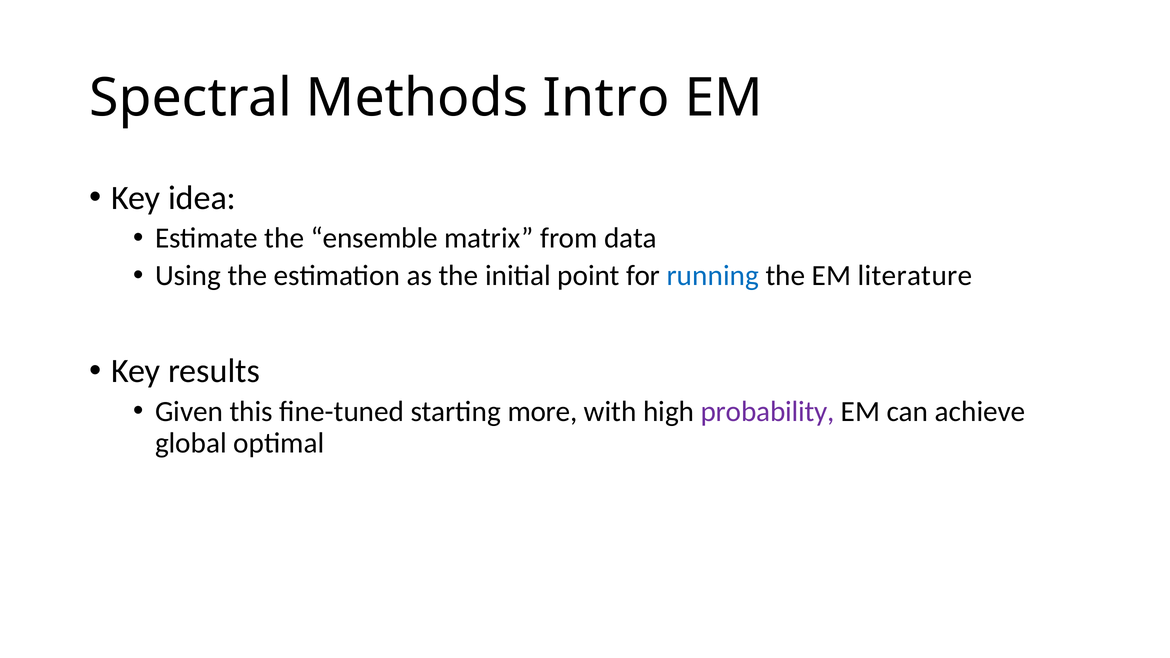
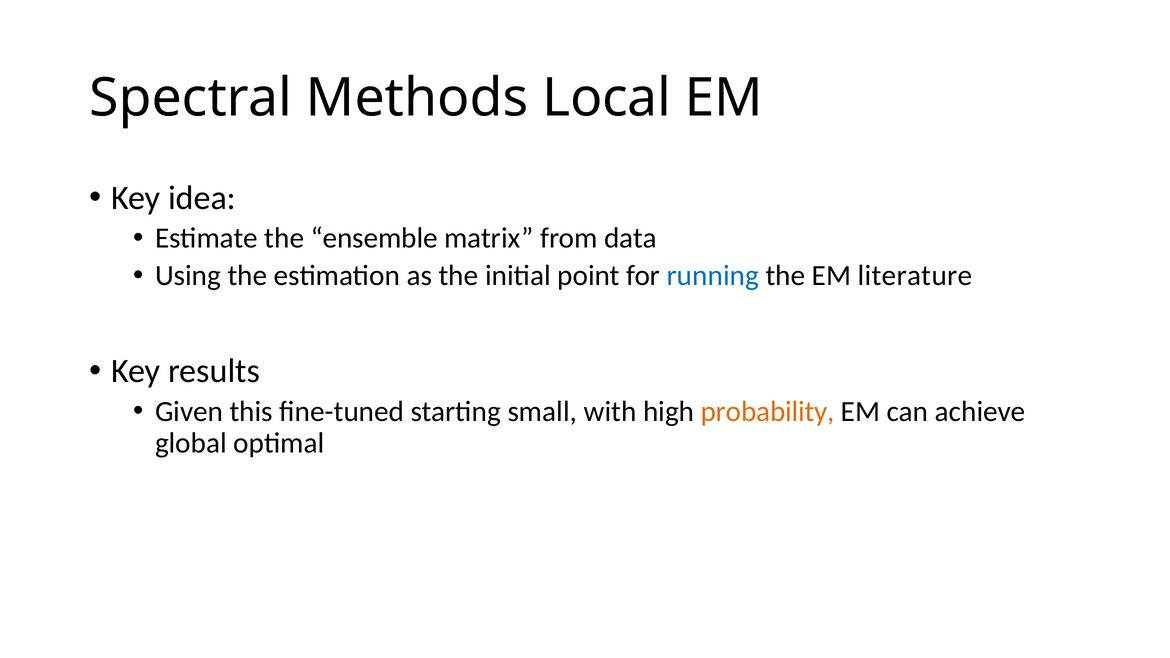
Intro: Intro -> Local (607, 98)
more: more -> small (542, 412)
probability colour: purple -> orange (768, 412)
